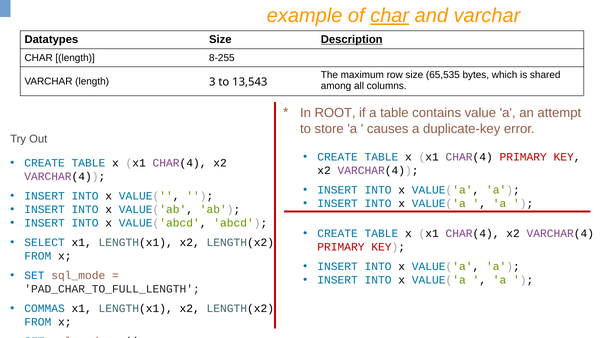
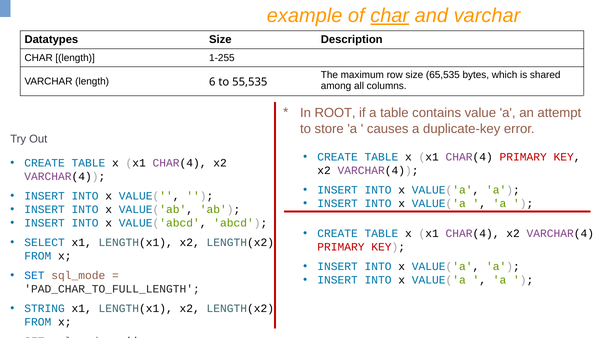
Description underline: present -> none (352, 39)
8-255: 8-255 -> 1-255 (222, 58)
3: 3 -> 6 (212, 82)
13,543: 13,543 -> 55,535 (250, 82)
COMMAS: COMMAS -> STRING (45, 308)
